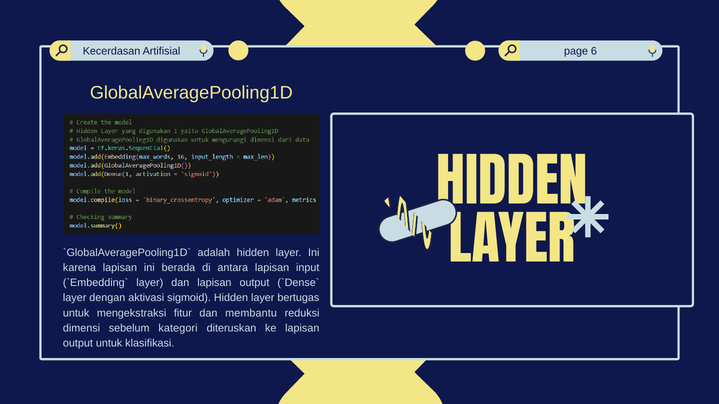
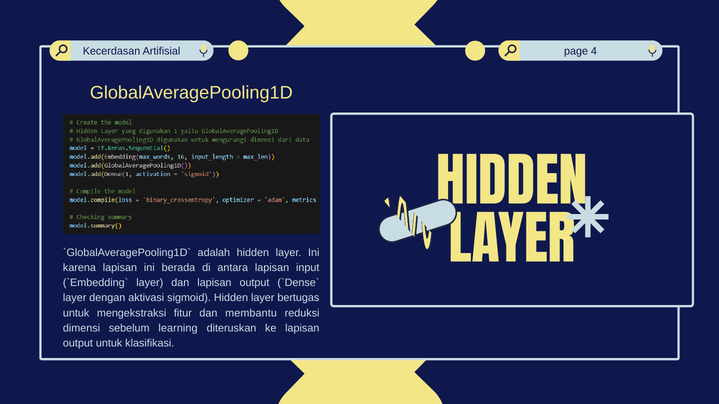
6: 6 -> 4 (594, 51)
kategori: kategori -> learning (178, 328)
